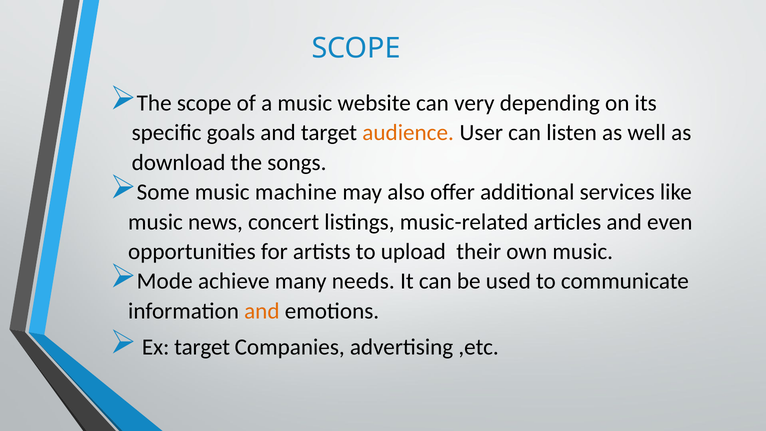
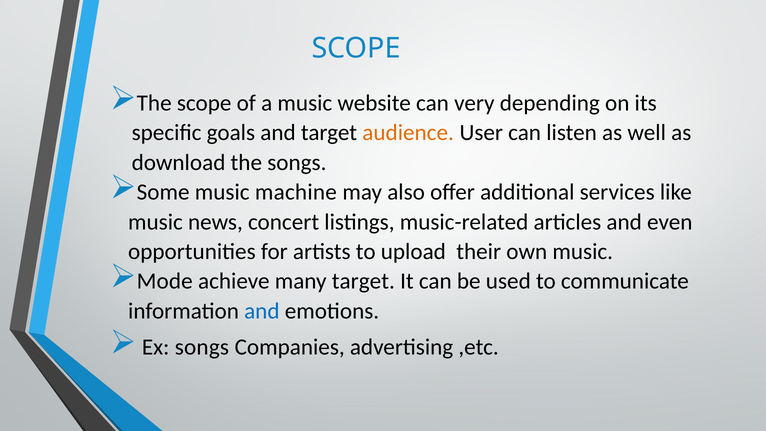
many needs: needs -> target (363, 281)
and colour: orange -> blue (262, 311)
Ex target: target -> songs (202, 347)
